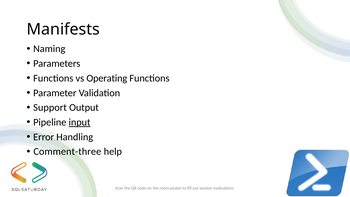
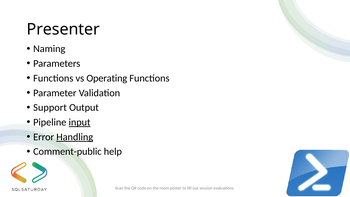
Manifests: Manifests -> Presenter (63, 29)
Handling underline: none -> present (75, 137)
Comment-three: Comment-three -> Comment-public (67, 152)
